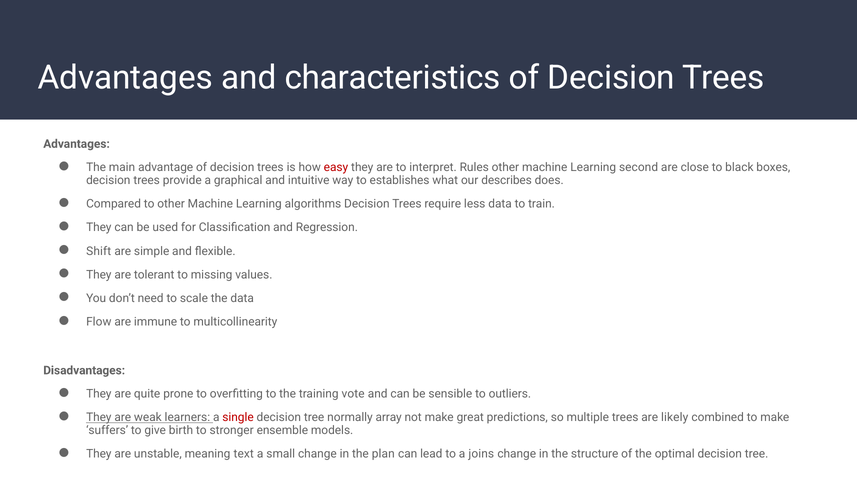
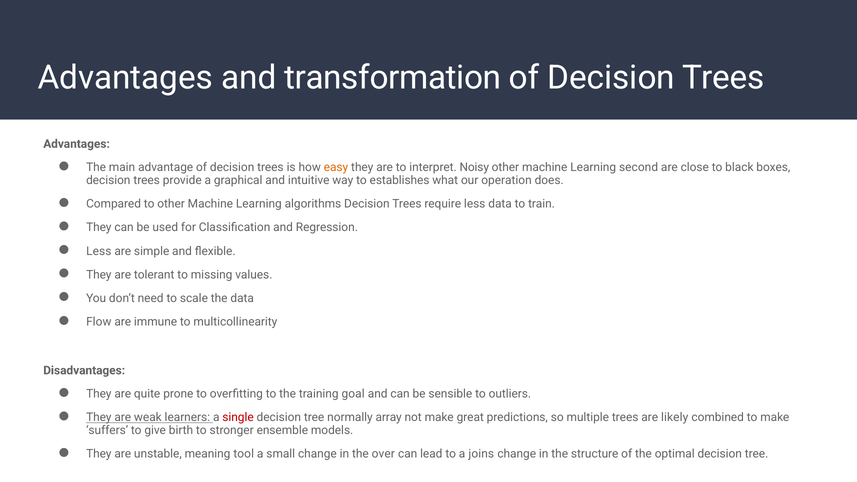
characteristics: characteristics -> transformation (393, 78)
easy colour: red -> orange (336, 167)
Rules: Rules -> Noisy (474, 167)
describes: describes -> operation (507, 180)
Shift: Shift -> Less (99, 251)
vote: vote -> goal (353, 394)
text: text -> tool (244, 454)
plan: plan -> over (383, 454)
